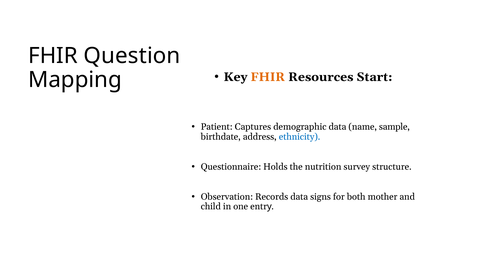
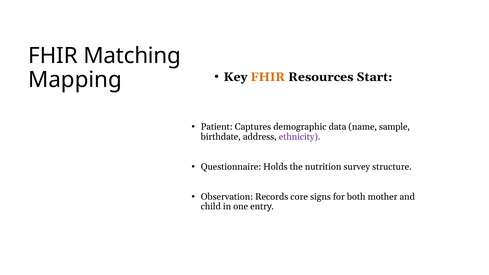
Question: Question -> Matching (132, 56)
ethnicity colour: blue -> purple (300, 137)
Records data: data -> core (299, 197)
